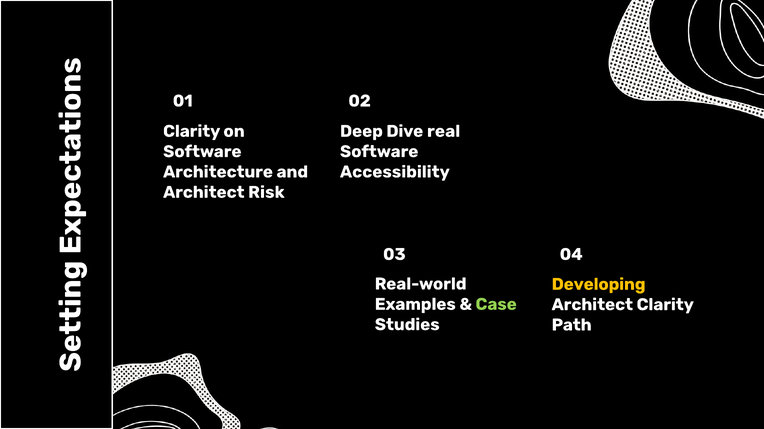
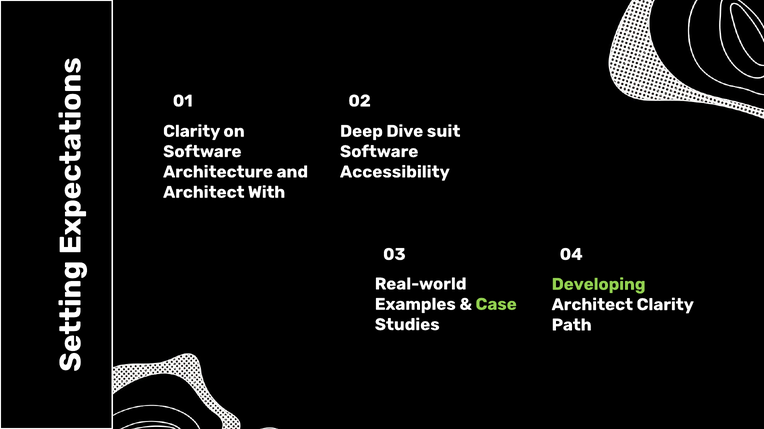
real: real -> suit (444, 131)
Risk: Risk -> With (267, 193)
Developing colour: yellow -> light green (599, 285)
